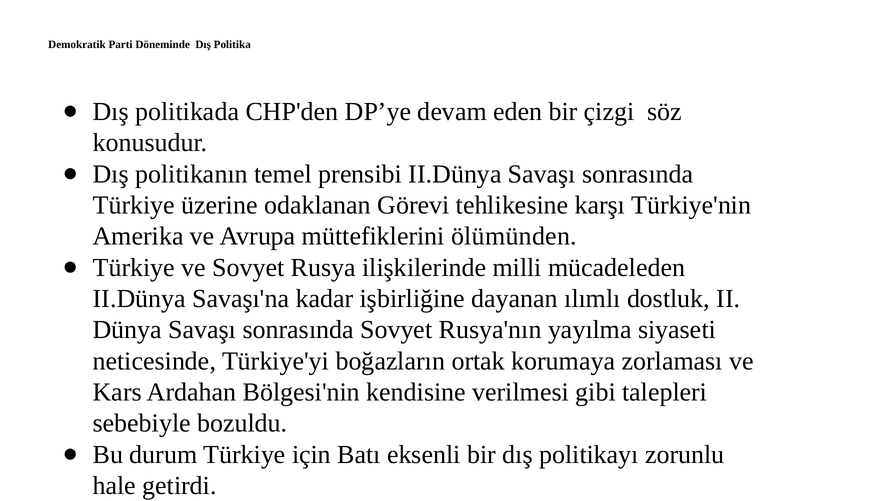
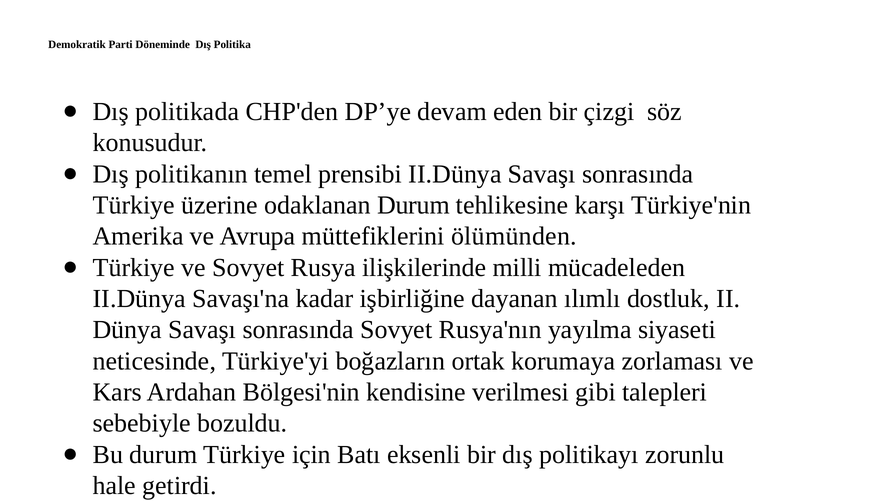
odaklanan Görevi: Görevi -> Durum (413, 205)
